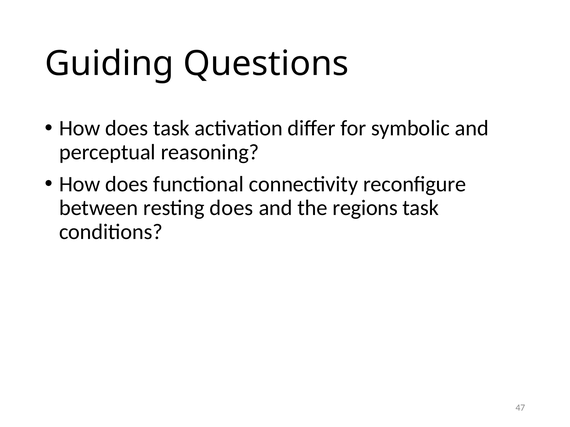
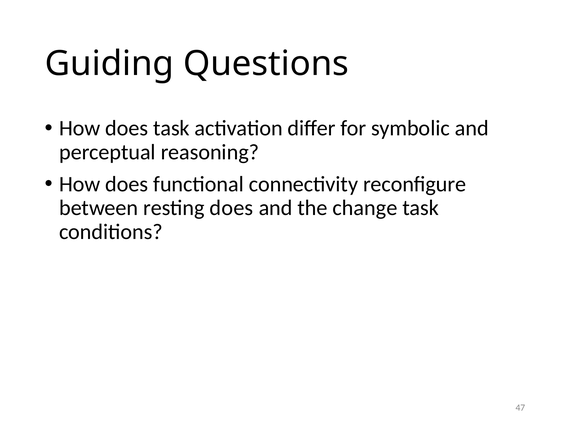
regions: regions -> change (365, 208)
